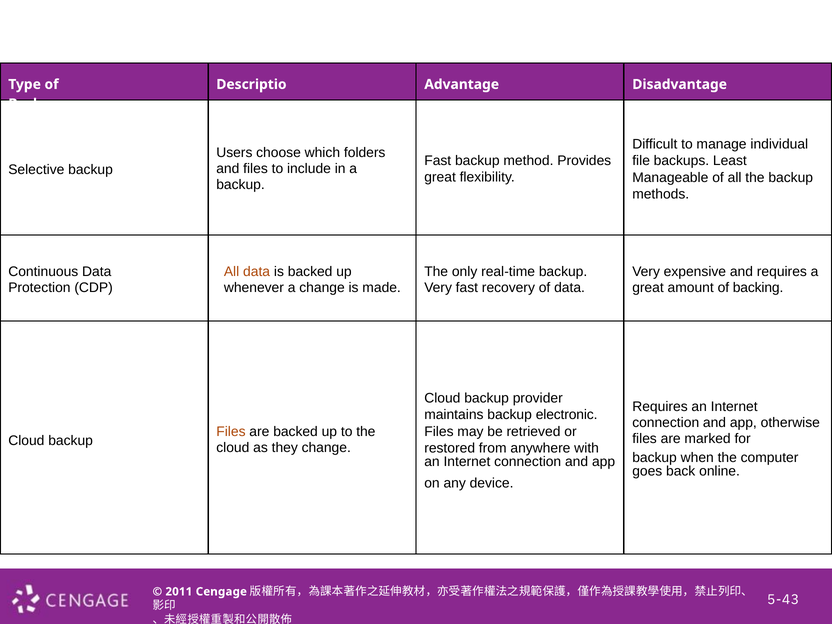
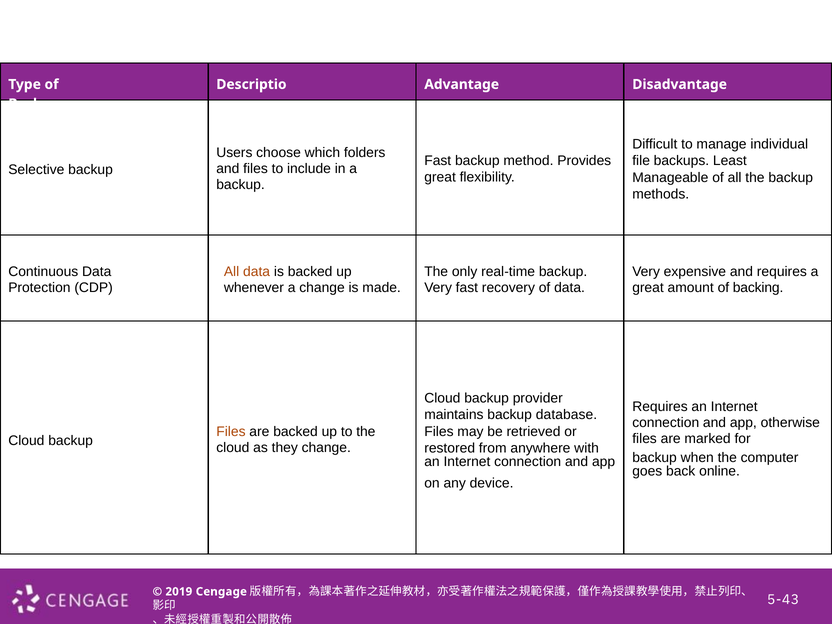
electronic: electronic -> database (567, 415)
2011: 2011 -> 2019 (179, 592)
